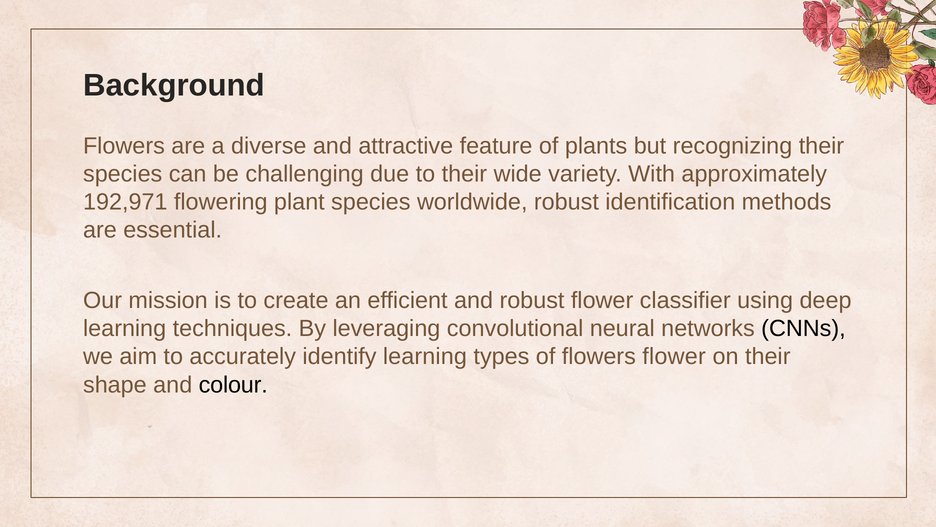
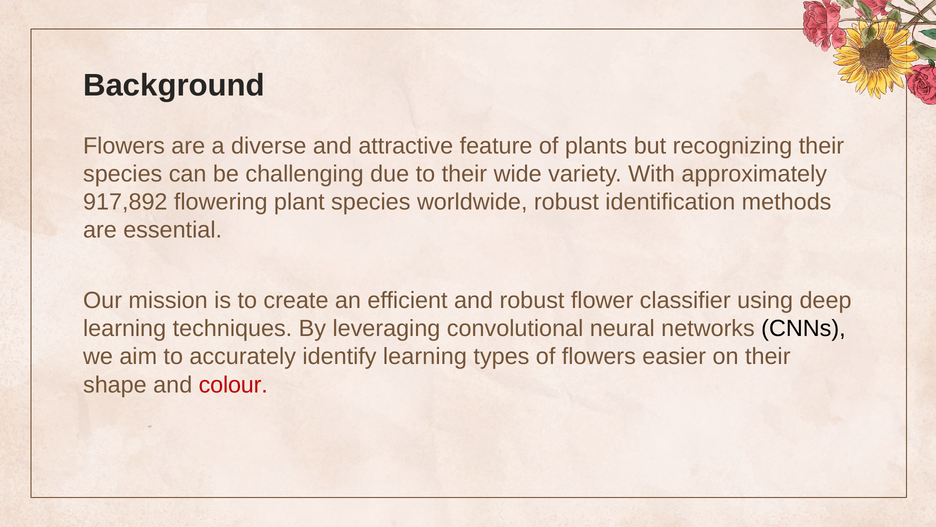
192,971: 192,971 -> 917,892 (125, 202)
flowers flower: flower -> easier (674, 356)
colour colour: black -> red (233, 385)
